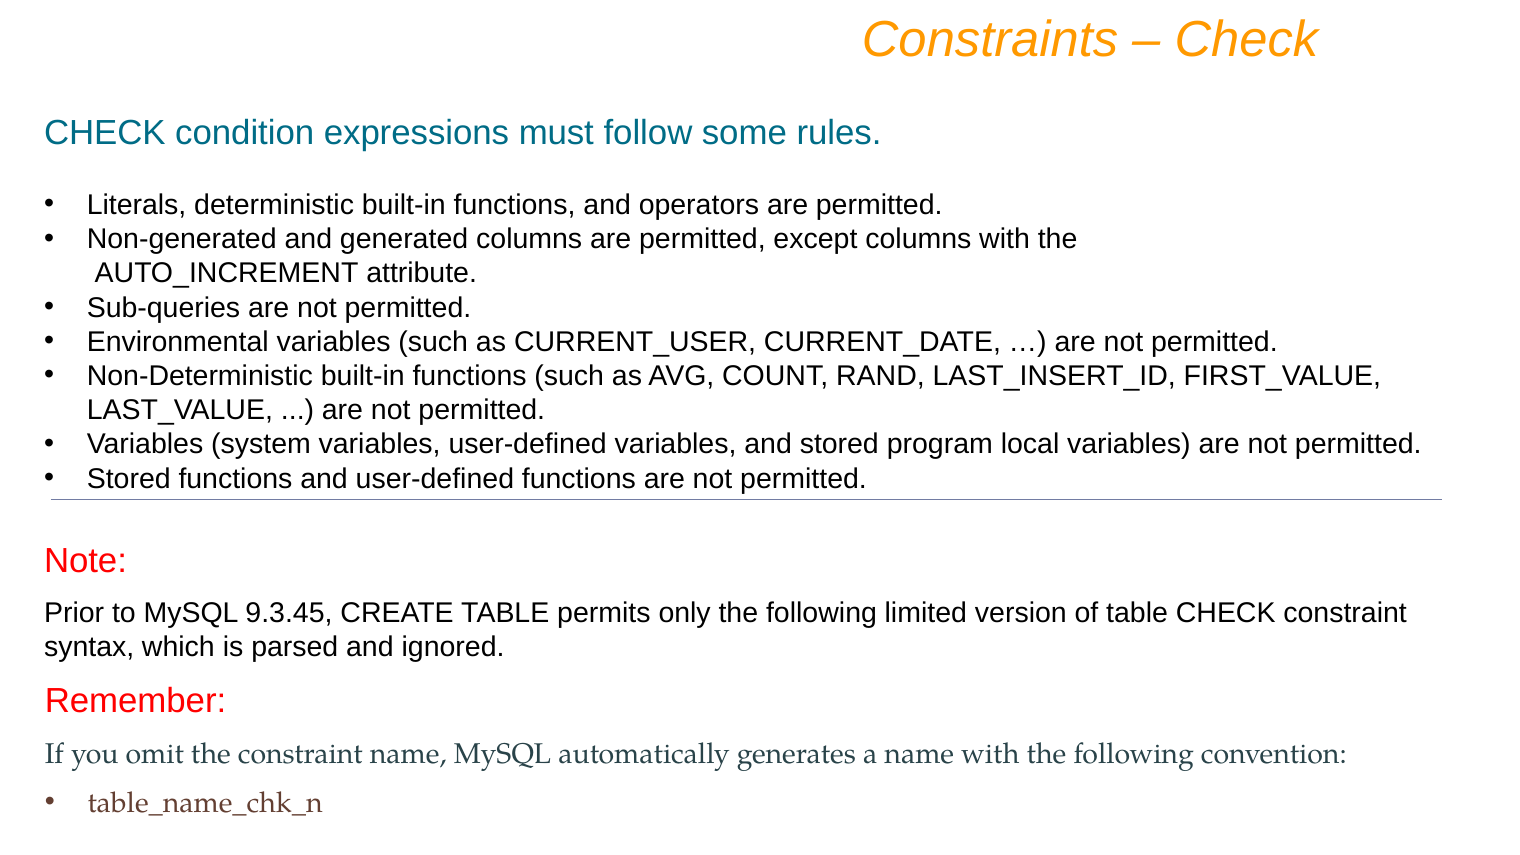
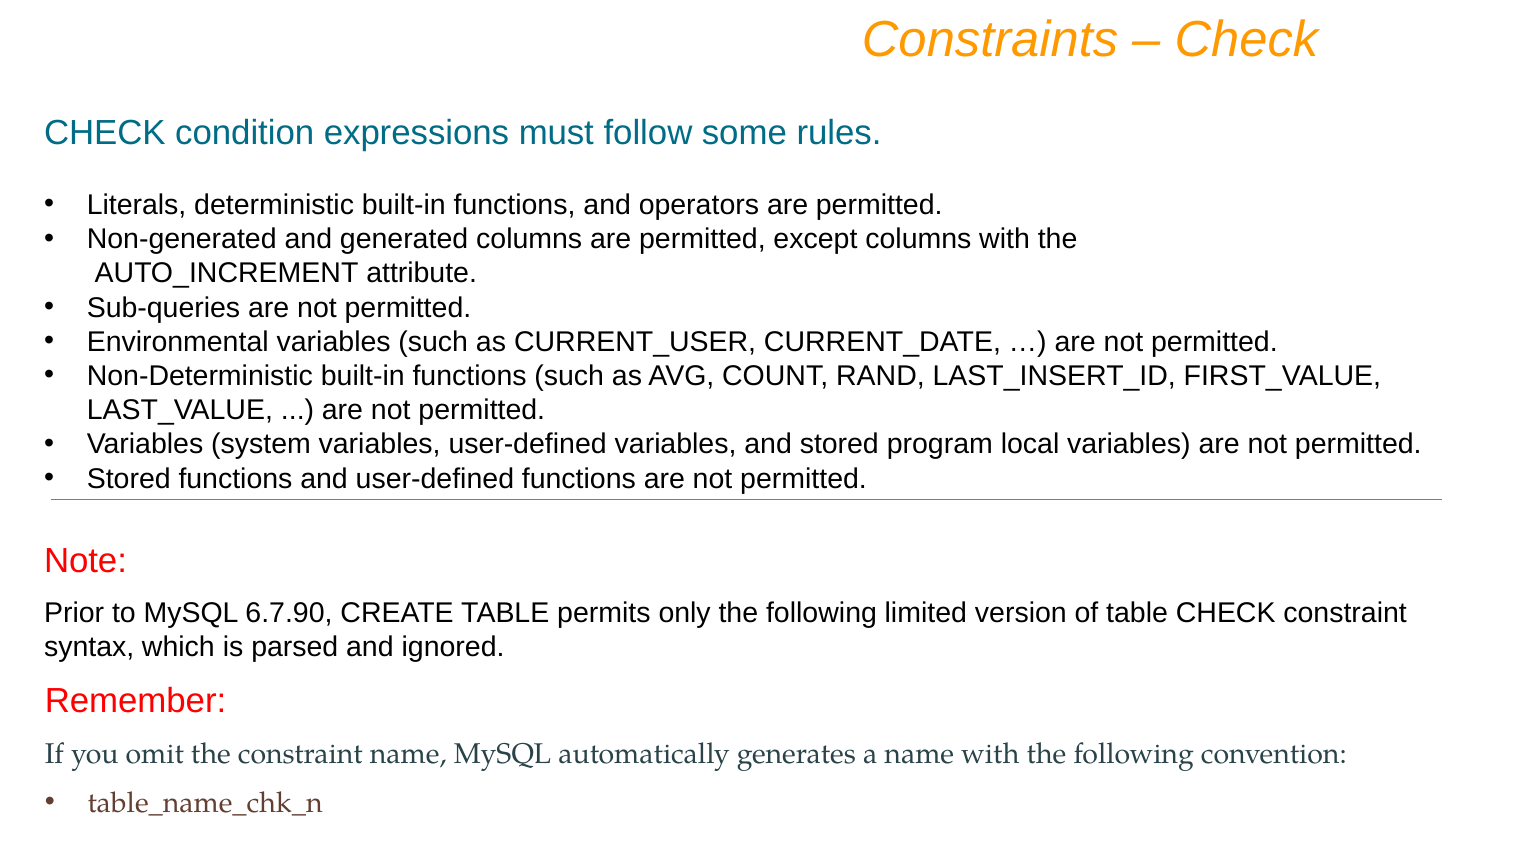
9.3.45: 9.3.45 -> 6.7.90 (289, 613)
